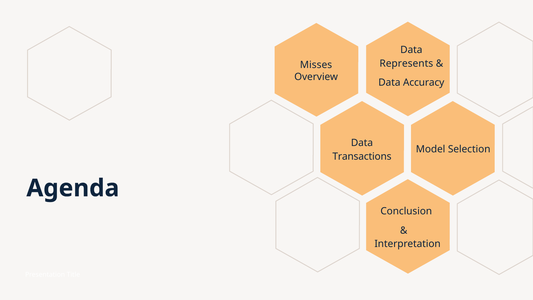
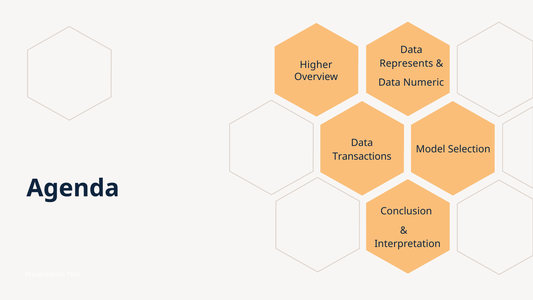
Misses: Misses -> Higher (316, 65)
Accuracy: Accuracy -> Numeric (424, 83)
